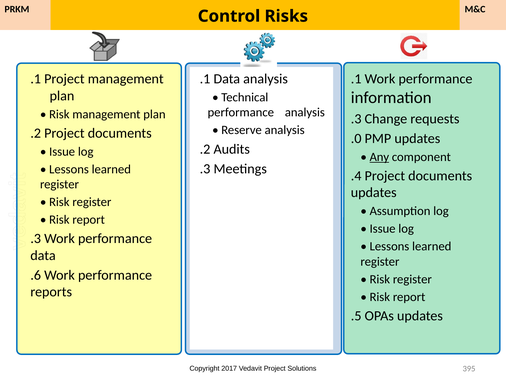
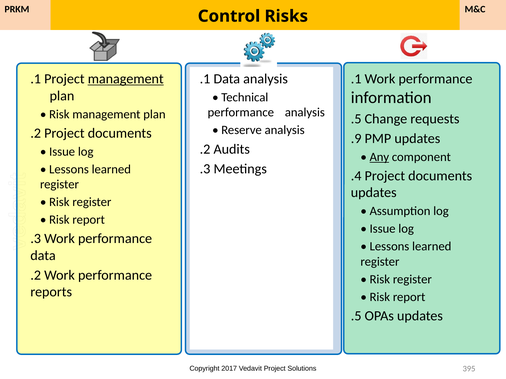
management underline: none -> present (126, 79)
.3: .3 -> .5 (356, 119)
.0: .0 -> .9 (356, 139)
.6: .6 -> .2 (36, 276)
